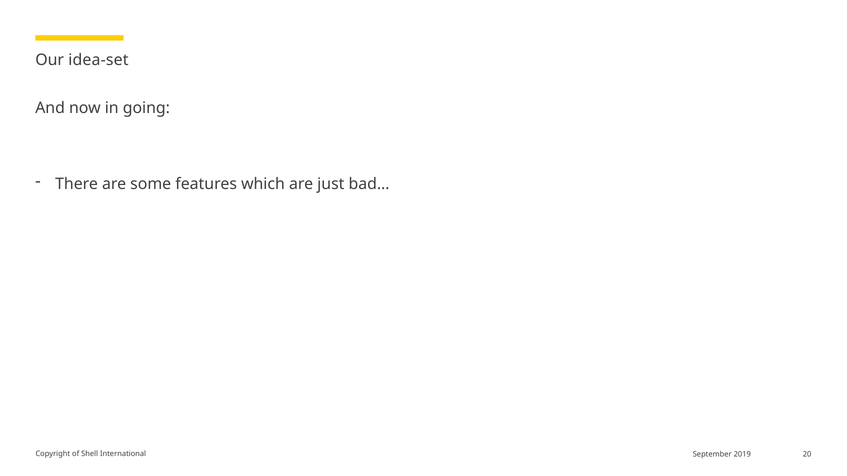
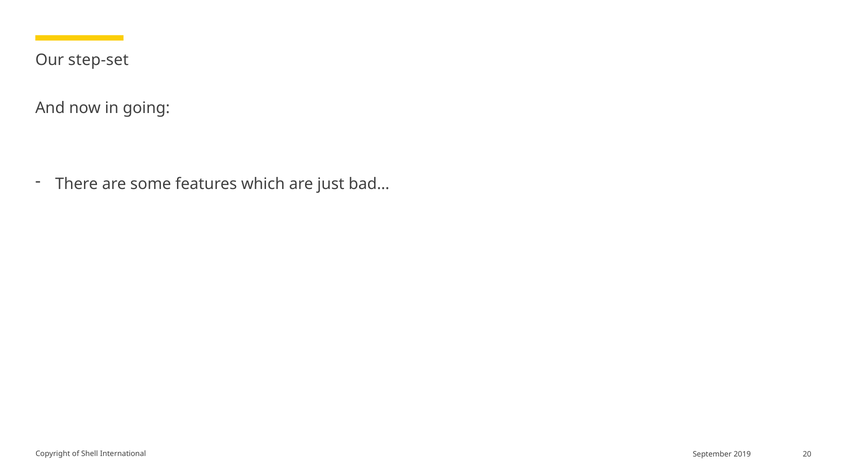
idea-set: idea-set -> step-set (98, 60)
